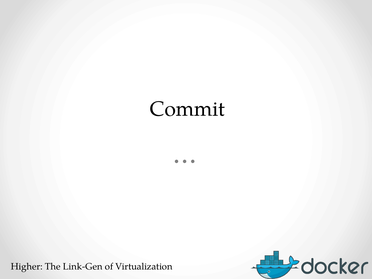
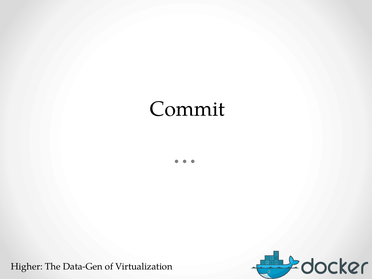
Link-Gen: Link-Gen -> Data-Gen (83, 267)
